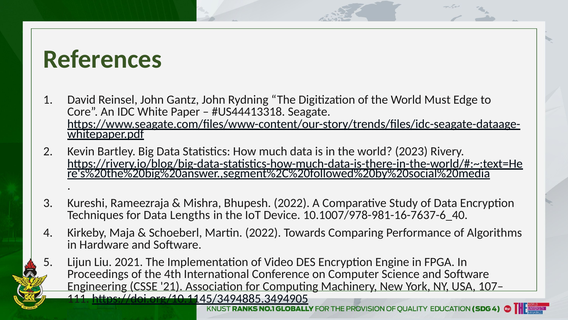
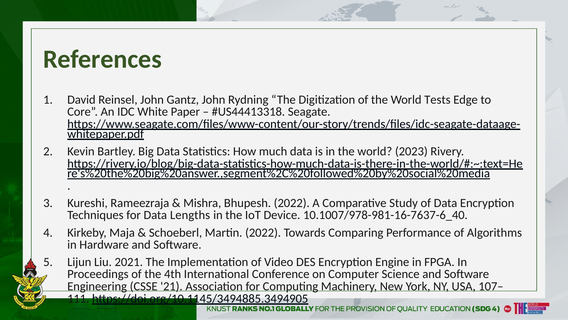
Must: Must -> Tests (437, 100)
